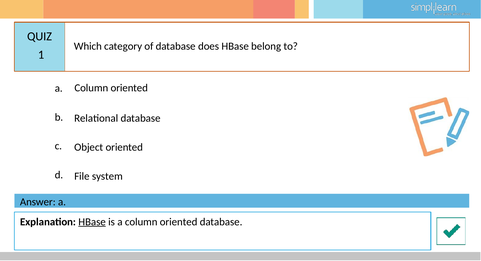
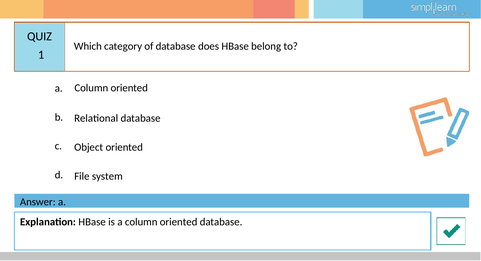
HBase underline: present -> none (92, 222)
